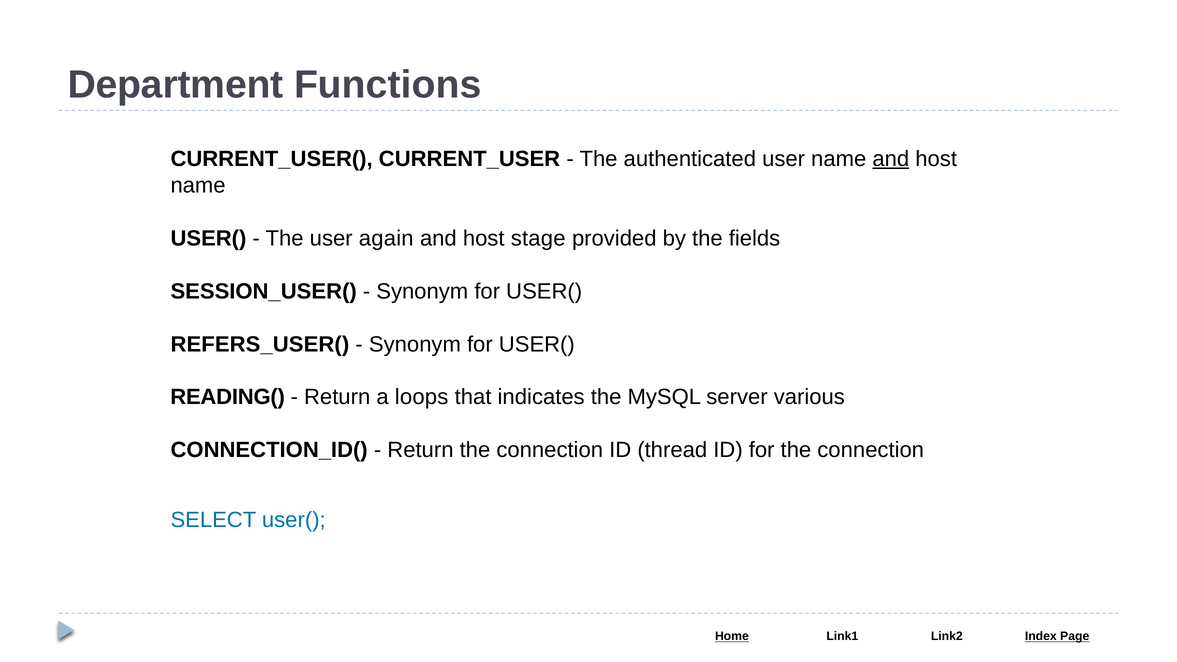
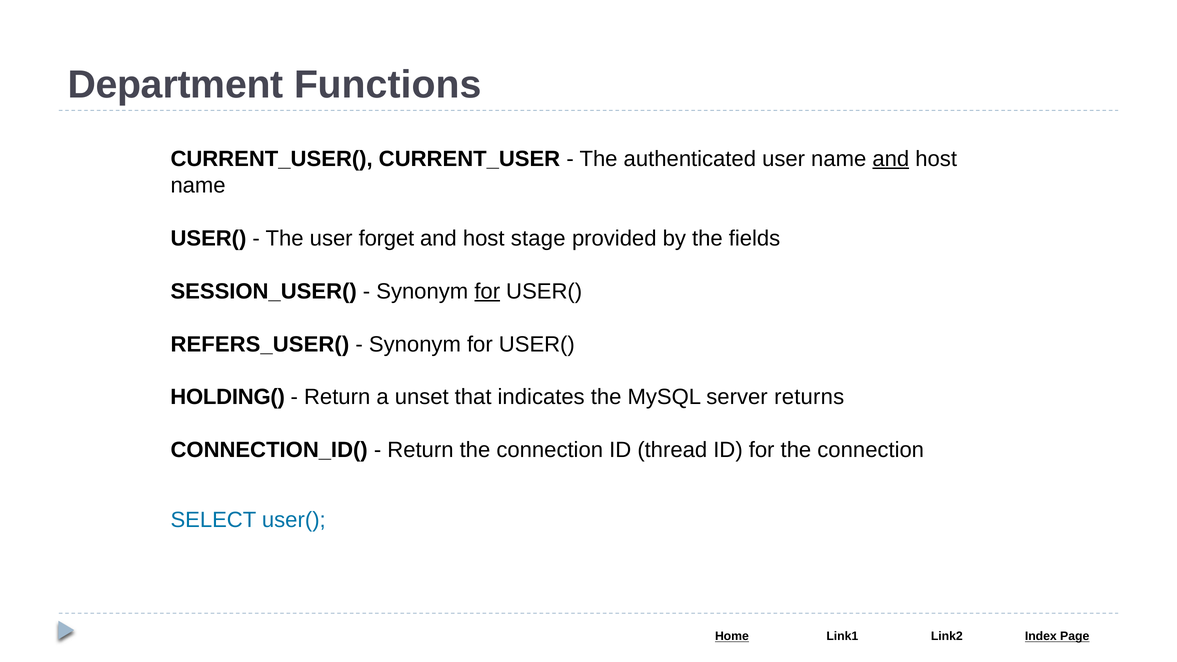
again: again -> forget (386, 238)
for underline: none -> present (487, 291)
READING(: READING( -> HOLDING( (228, 397)
loops: loops -> unset (422, 397)
various: various -> returns (809, 397)
